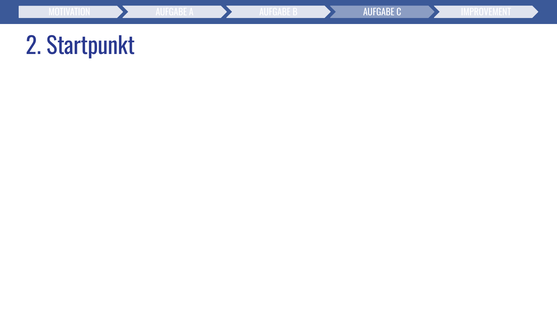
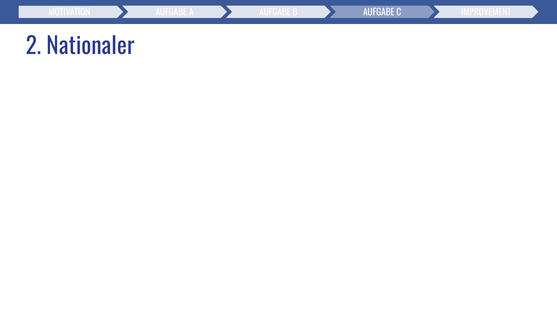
Startpunkt: Startpunkt -> Nationaler (91, 46)
